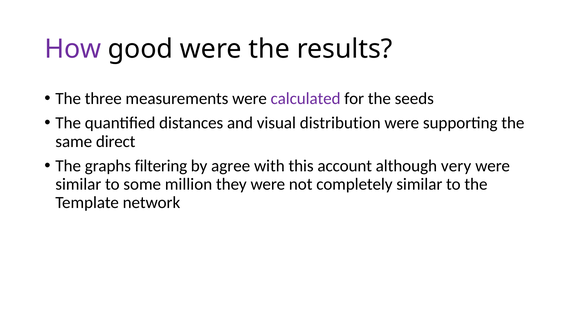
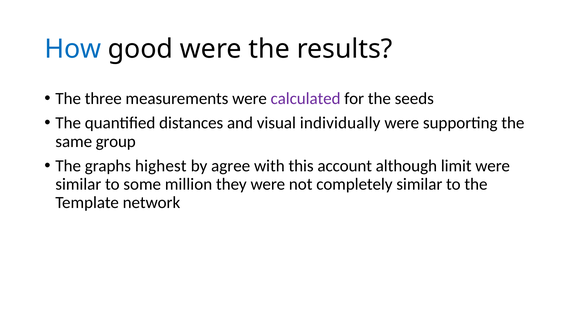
How colour: purple -> blue (73, 49)
distribution: distribution -> individually (340, 123)
direct: direct -> group (116, 141)
filtering: filtering -> highest (161, 166)
very: very -> limit (456, 166)
